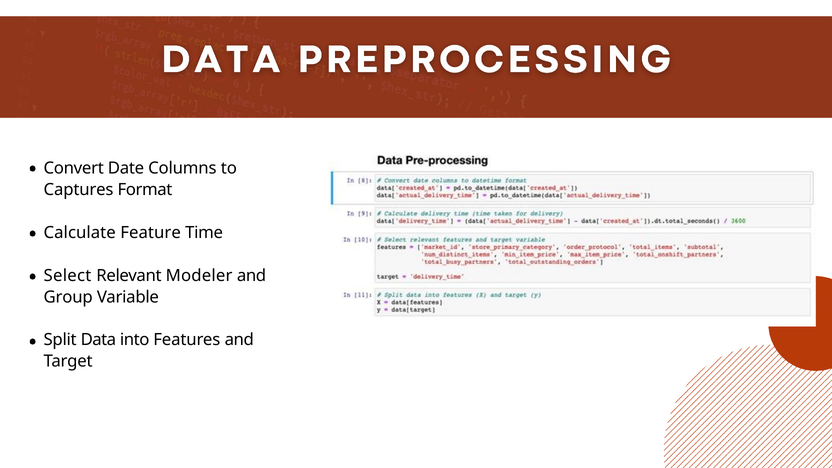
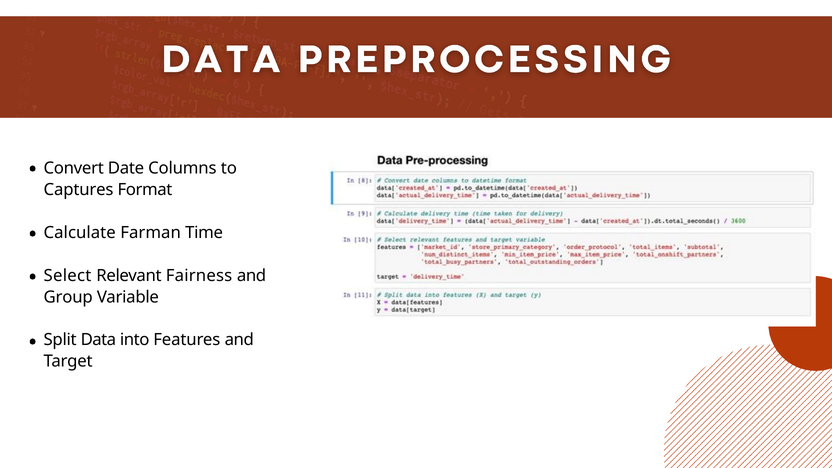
Feature: Feature -> Farman (151, 233)
Modeler: Modeler -> Fairness (199, 276)
